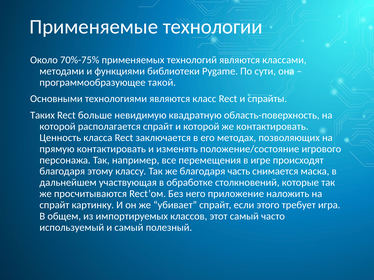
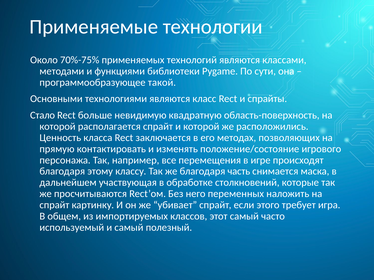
Таких: Таких -> Стало (43, 115)
же контактировать: контактировать -> расположились (272, 127)
приложение: приложение -> переменных (236, 194)
